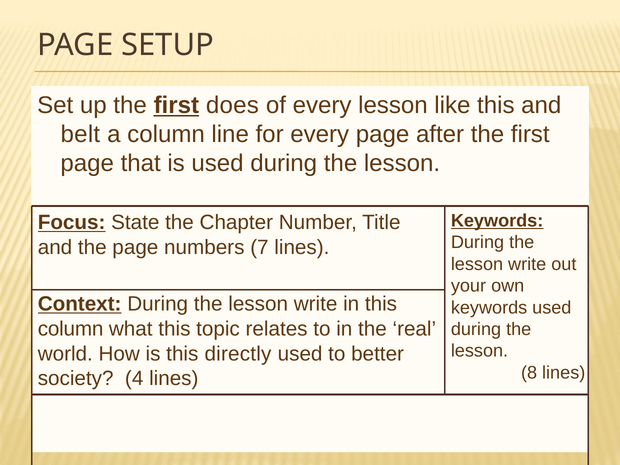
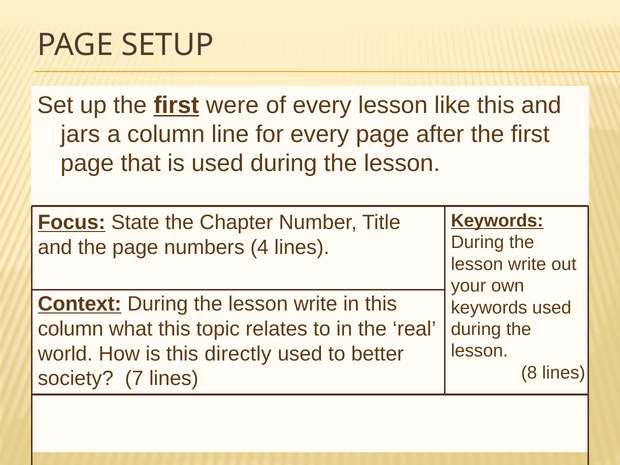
does: does -> were (232, 105)
belt: belt -> jars (80, 134)
7: 7 -> 4 (259, 247)
4: 4 -> 7 (134, 378)
